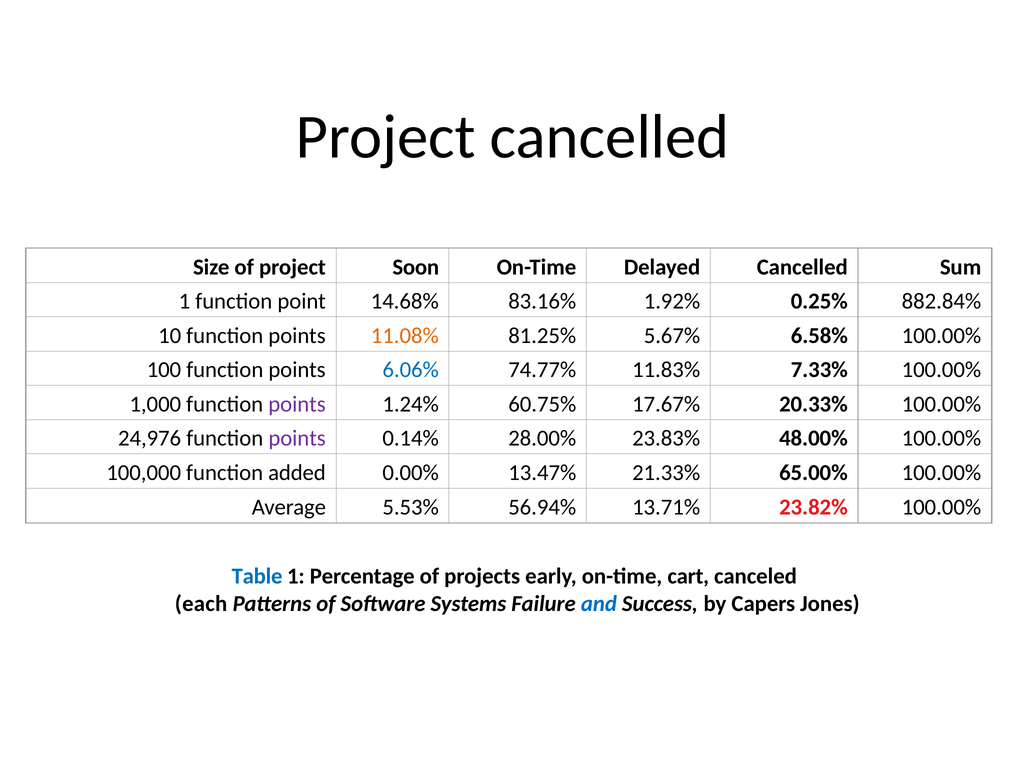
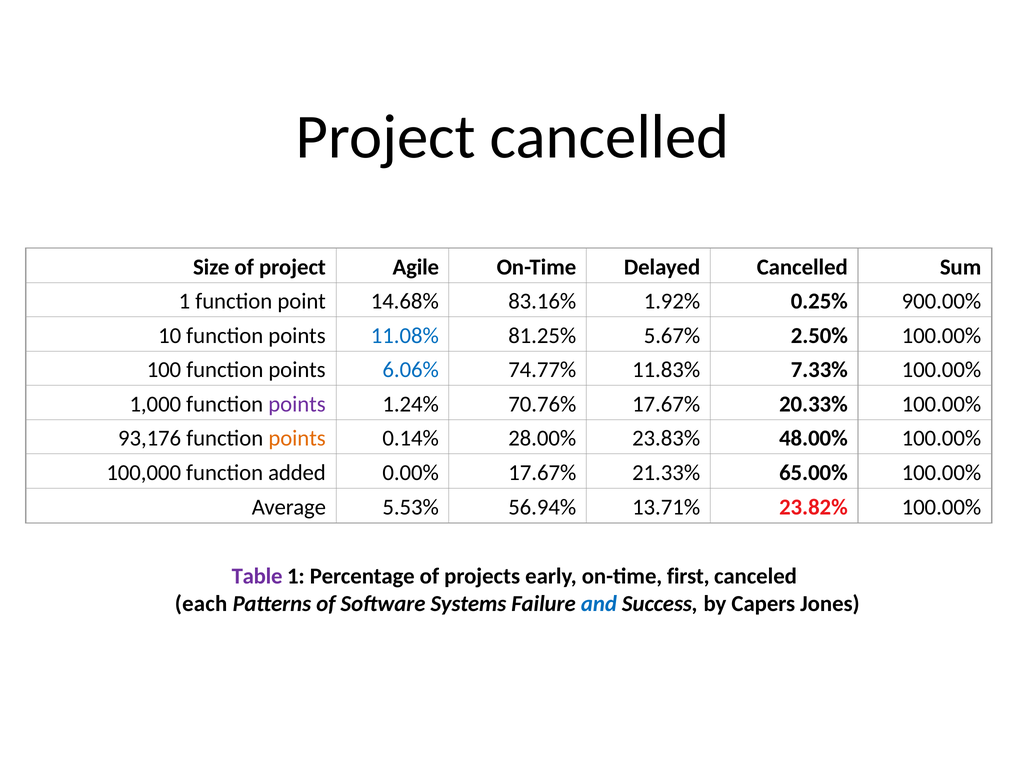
Soon: Soon -> Agile (416, 267)
882.84%: 882.84% -> 900.00% (941, 301)
11.08% colour: orange -> blue (405, 335)
6.58%: 6.58% -> 2.50% (819, 335)
60.75%: 60.75% -> 70.76% (542, 404)
24,976: 24,976 -> 93,176 (150, 438)
points colour: purple -> orange (297, 438)
0.00% 13.47%: 13.47% -> 17.67% (542, 472)
Table colour: blue -> purple (257, 576)
cart: cart -> first (688, 576)
